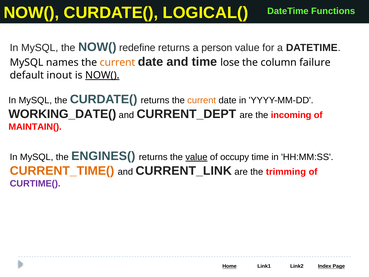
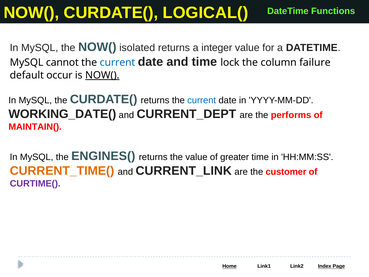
redefine: redefine -> isolated (137, 48)
person: person -> integer (217, 48)
names: names -> cannot (62, 62)
current colour: orange -> blue (117, 62)
lose: lose -> lock (230, 62)
inout: inout -> occur (59, 75)
current colour: orange -> blue (202, 100)
incoming: incoming -> performs (291, 115)
value underline: present -> none (196, 157)
occupy: occupy -> greater (235, 157)
trimming: trimming -> customer (286, 172)
